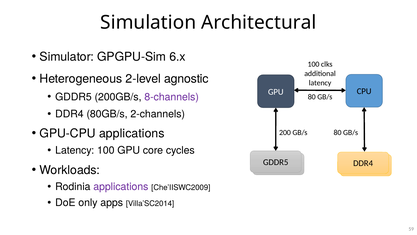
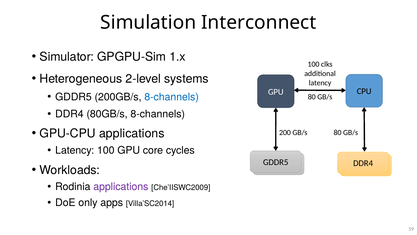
Architectural: Architectural -> Interconnect (259, 23)
6.x: 6.x -> 1.x (177, 57)
agnostic: agnostic -> systems (186, 79)
8-channels colour: purple -> blue (172, 97)
80GB/s 2-channels: 2-channels -> 8-channels (158, 114)
